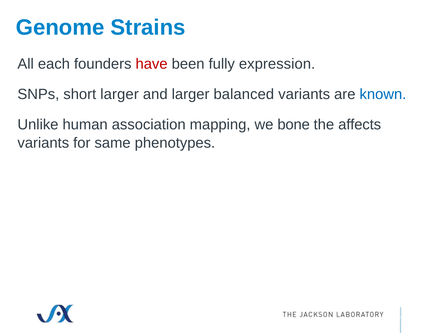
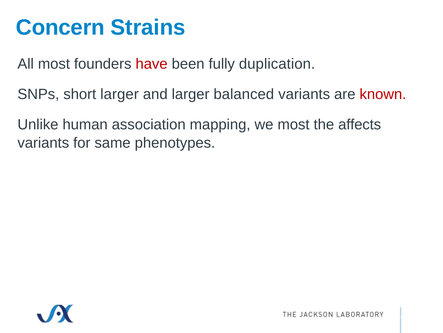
Genome: Genome -> Concern (60, 27)
All each: each -> most (54, 64)
expression: expression -> duplication (277, 64)
known colour: blue -> red (383, 94)
we bone: bone -> most (294, 124)
